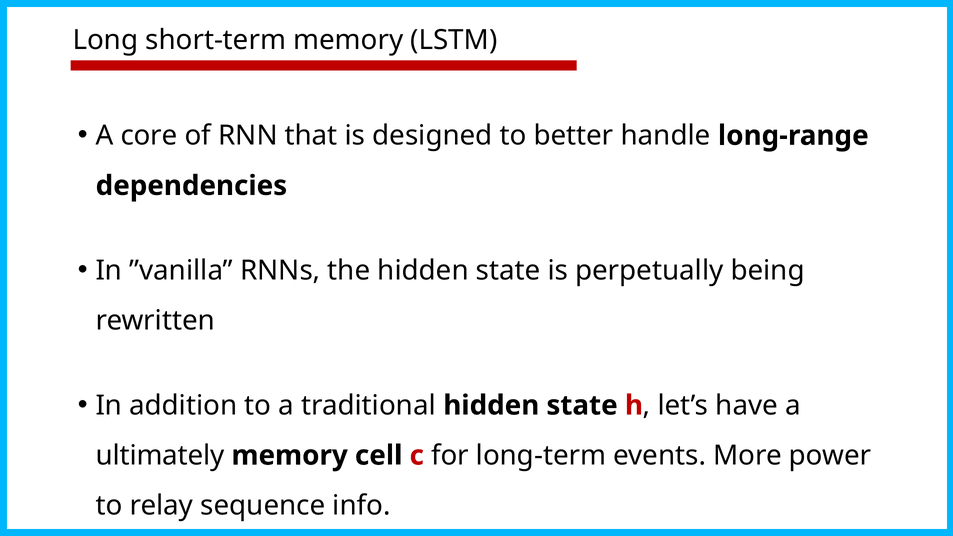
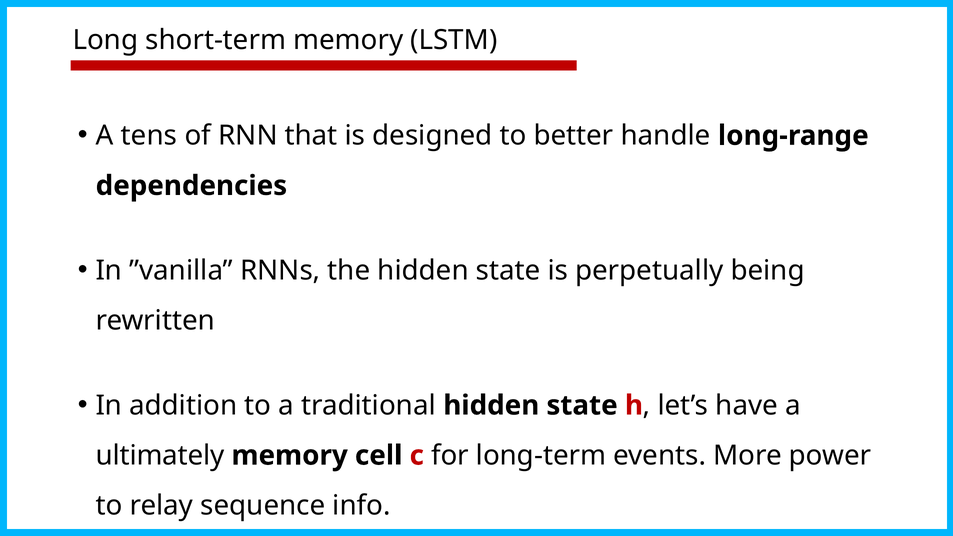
core: core -> tens (149, 136)
